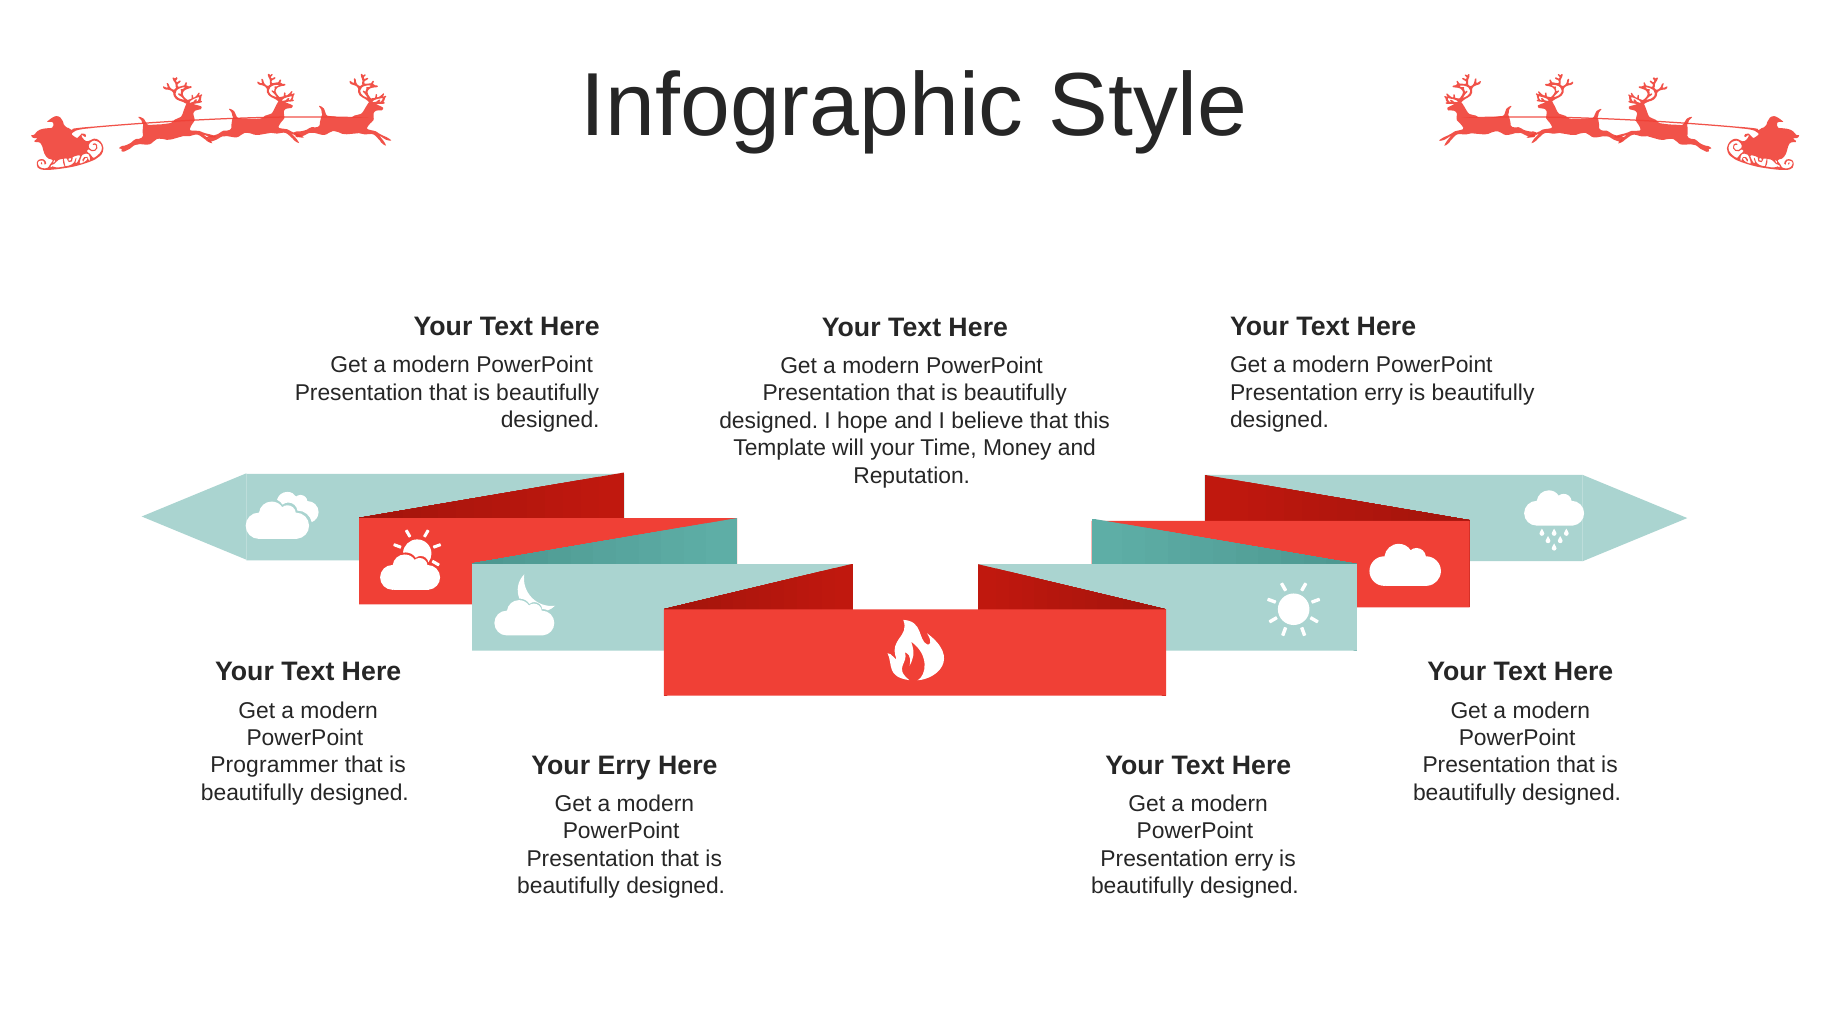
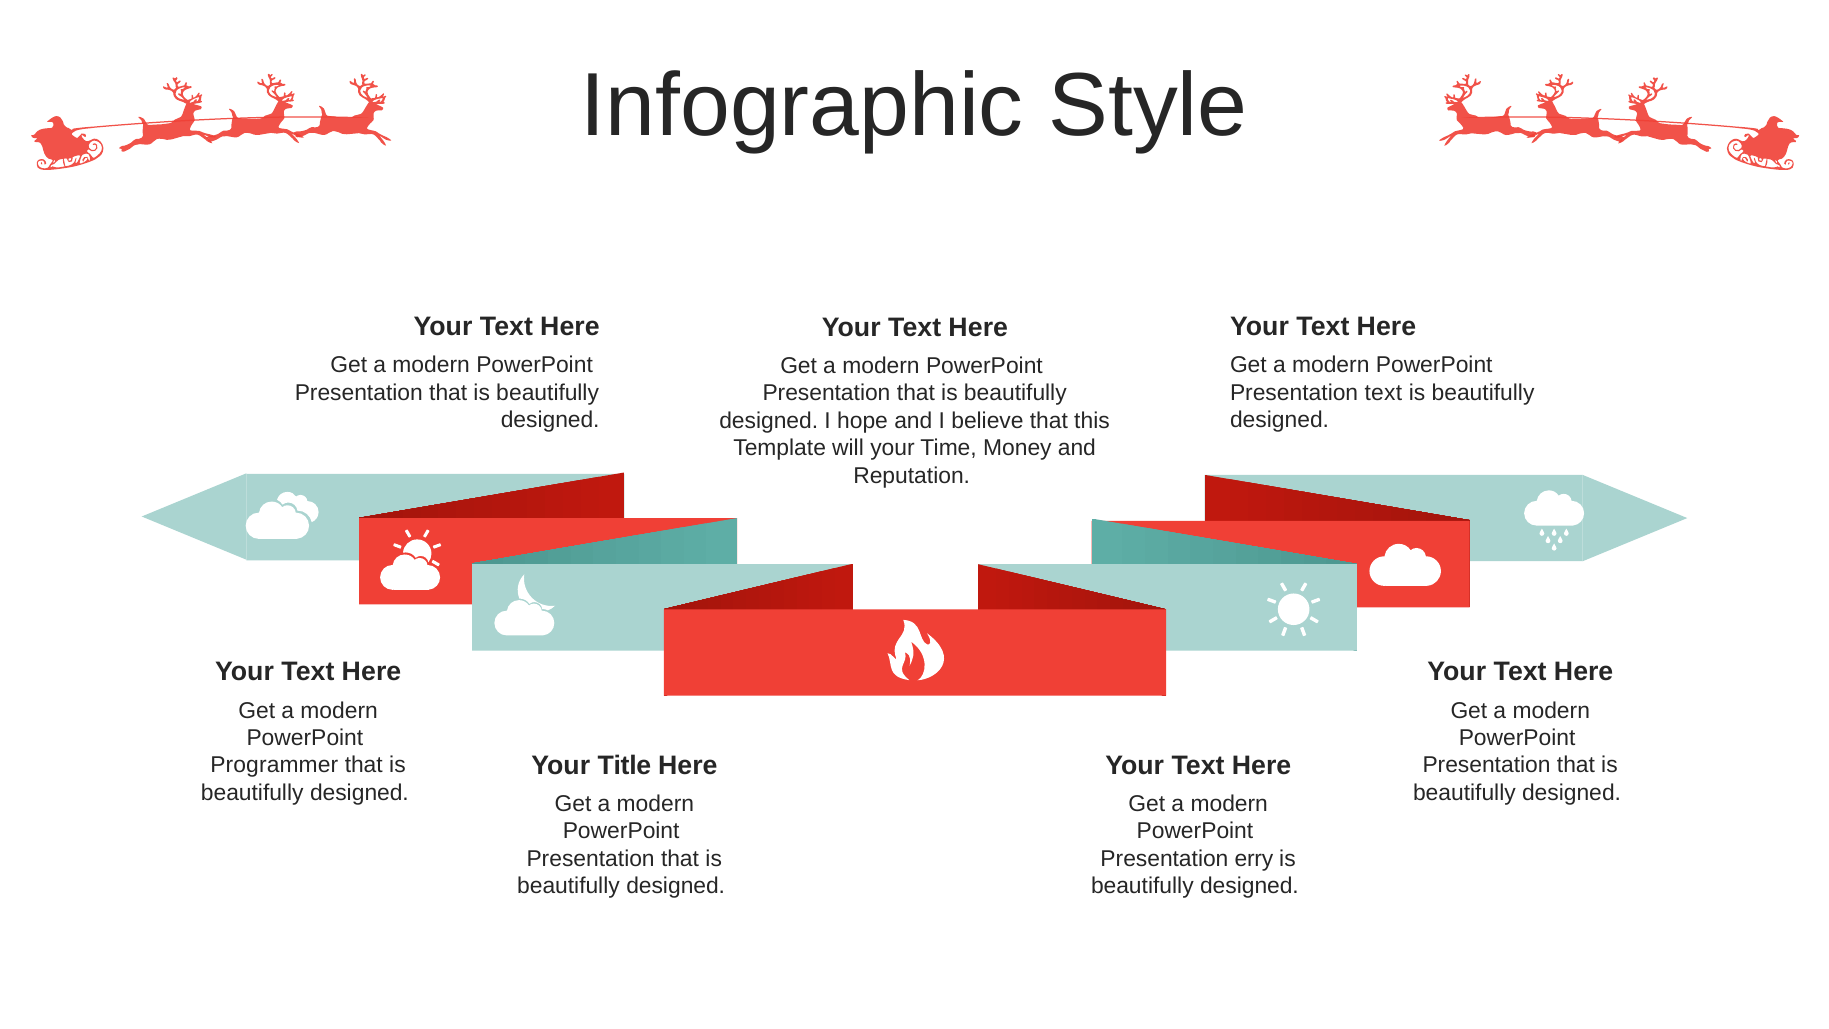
erry: erry -> text (1383, 393)
Your Erry: Erry -> Title (624, 765)
